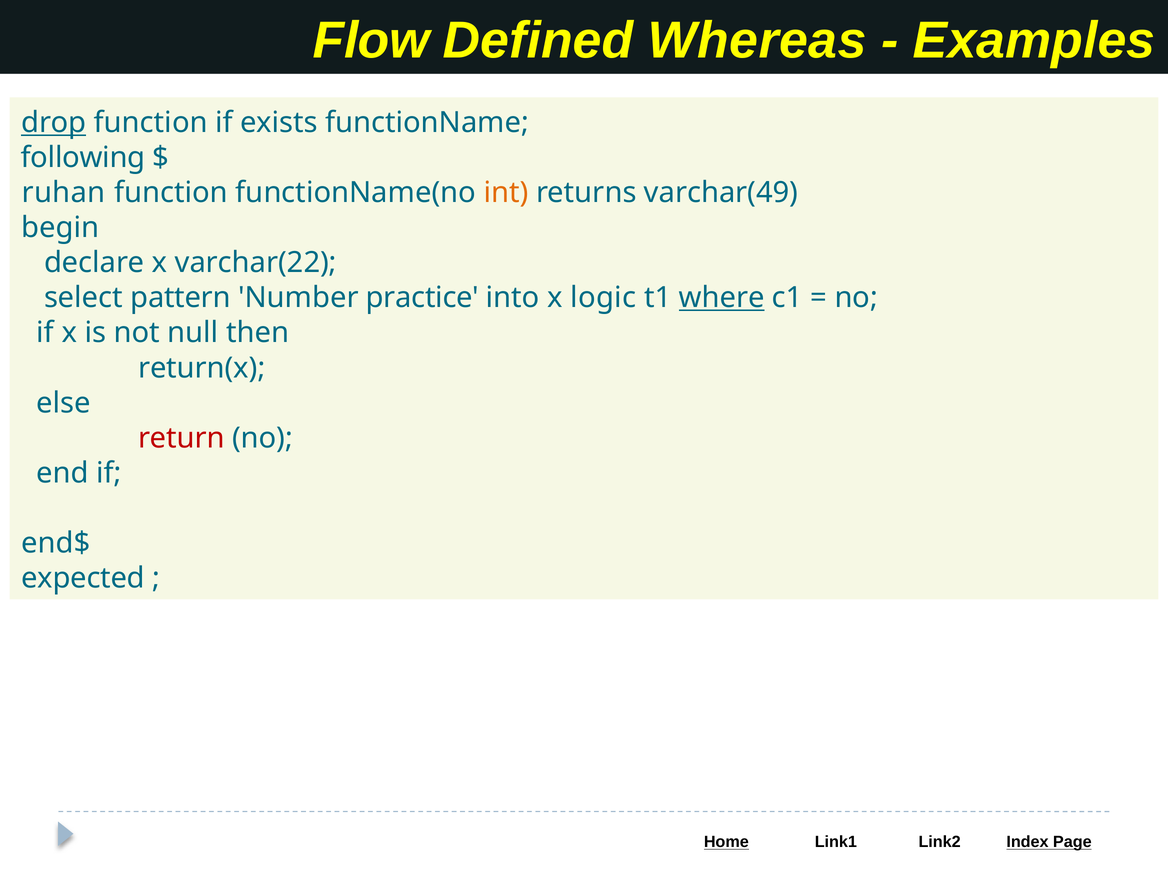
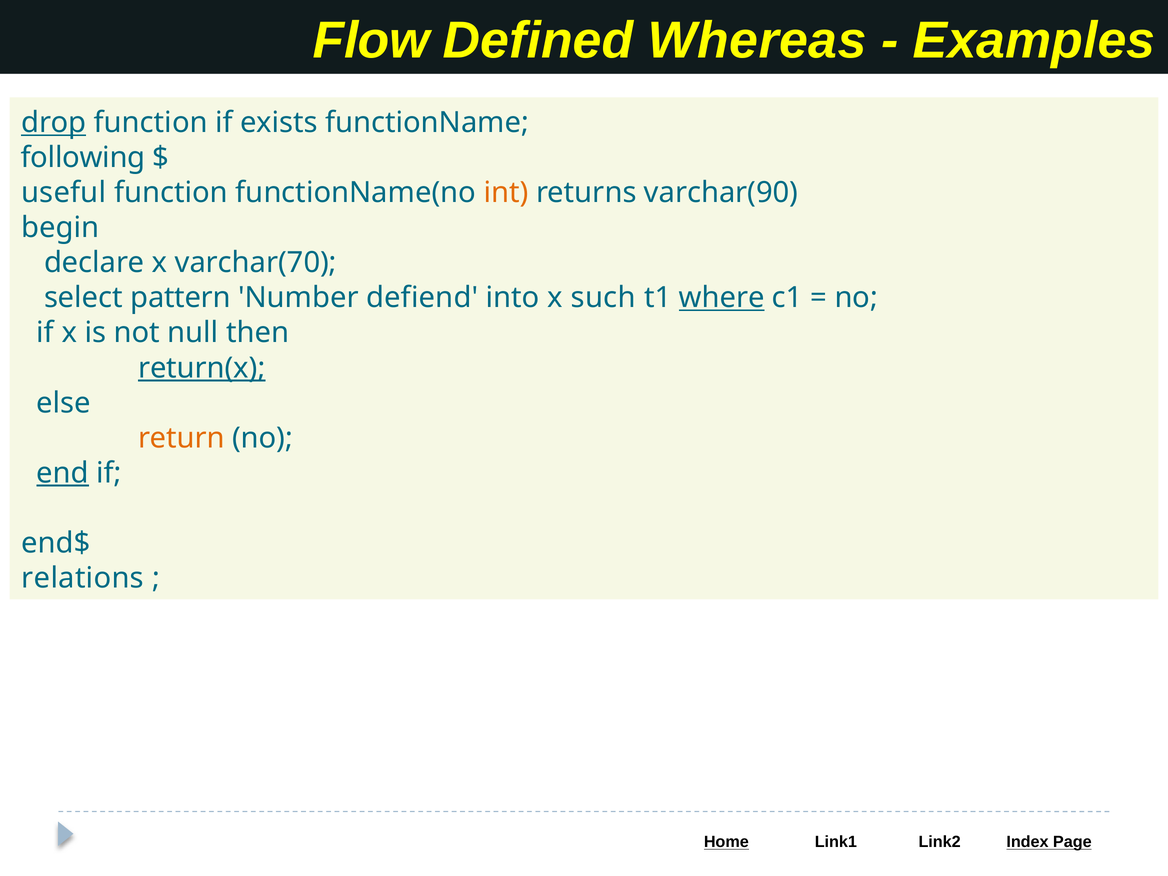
ruhan: ruhan -> useful (64, 193)
varchar(49: varchar(49 -> varchar(90 (721, 193)
varchar(22: varchar(22 -> varchar(70 (256, 263)
practice: practice -> defiend (422, 298)
logic: logic -> such (603, 298)
return(x underline: none -> present (202, 368)
return colour: red -> orange (181, 438)
end underline: none -> present (63, 473)
expected: expected -> relations (83, 578)
